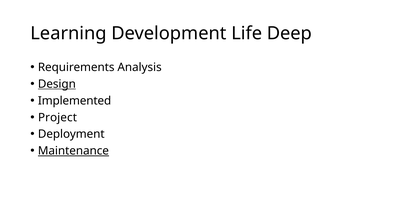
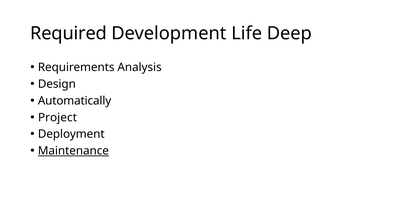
Learning: Learning -> Required (69, 34)
Design underline: present -> none (57, 84)
Implemented: Implemented -> Automatically (75, 101)
